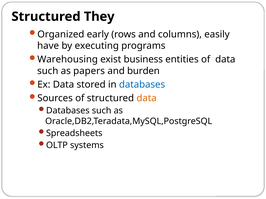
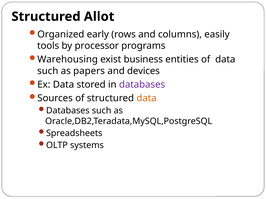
They: They -> Allot (99, 17)
have: have -> tools (48, 46)
executing: executing -> processor (97, 46)
burden: burden -> devices (143, 71)
databases colour: blue -> purple (142, 85)
